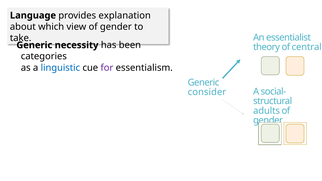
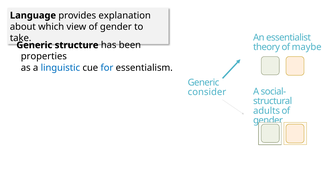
necessity: necessity -> structure (77, 45)
central: central -> maybe (307, 47)
categories: categories -> properties (44, 56)
for colour: purple -> blue (107, 68)
